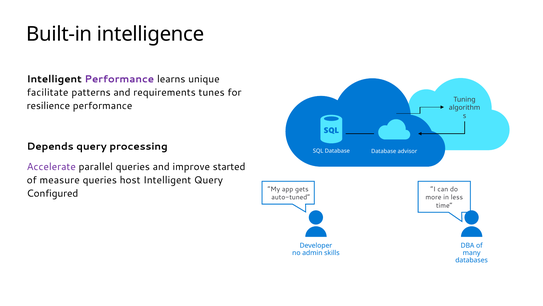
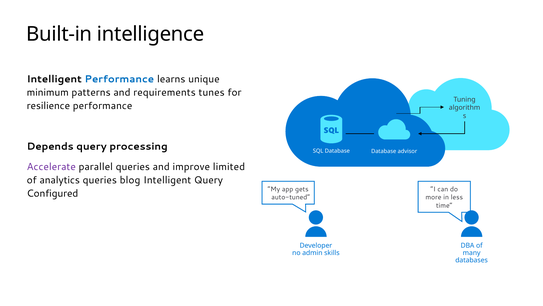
Performance colour: purple -> blue (119, 79)
facilitate: facilitate -> minimum (48, 92)
started: started -> limited (229, 166)
measure: measure -> analytics (60, 180)
host: host -> blog (130, 180)
